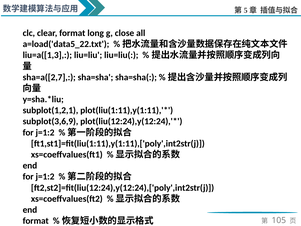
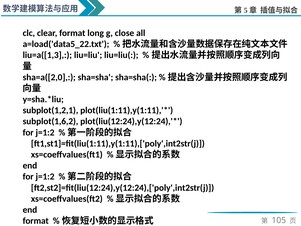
sha=a([2,7: sha=a([2,7 -> sha=a([2,0 (49, 77)
subplot(3,6,9: subplot(3,6,9 -> subplot(1,6,2 (50, 121)
